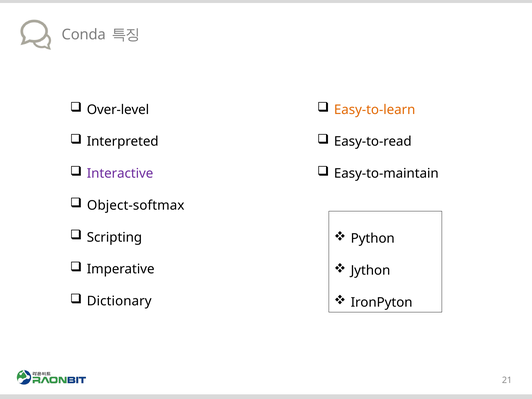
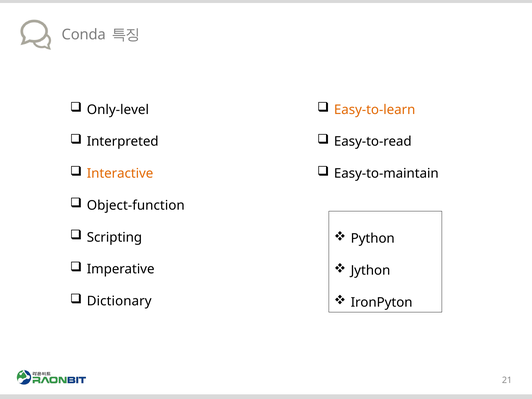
Over-level: Over-level -> Only-level (118, 110)
Interactive colour: purple -> orange (120, 173)
Object-softmax: Object-softmax -> Object-function (136, 205)
